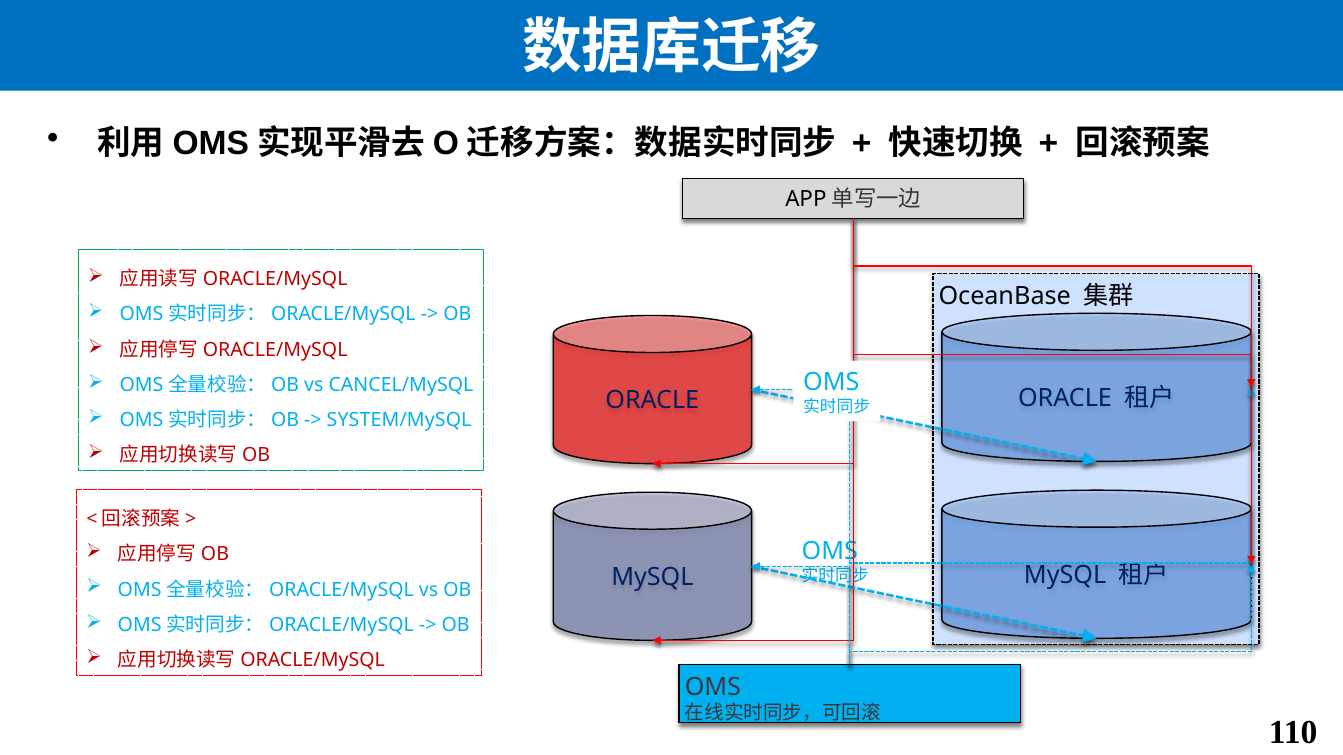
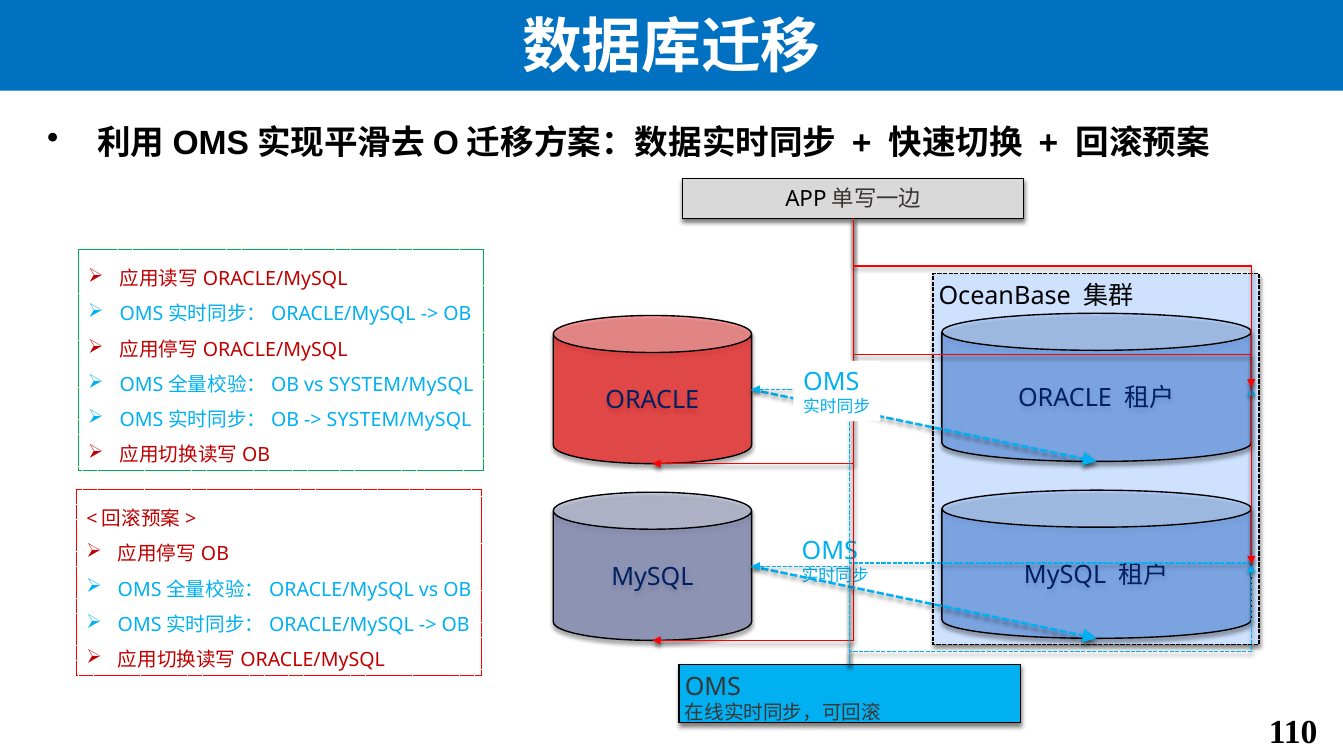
vs CANCEL/MySQL: CANCEL/MySQL -> SYSTEM/MySQL (401, 385)
